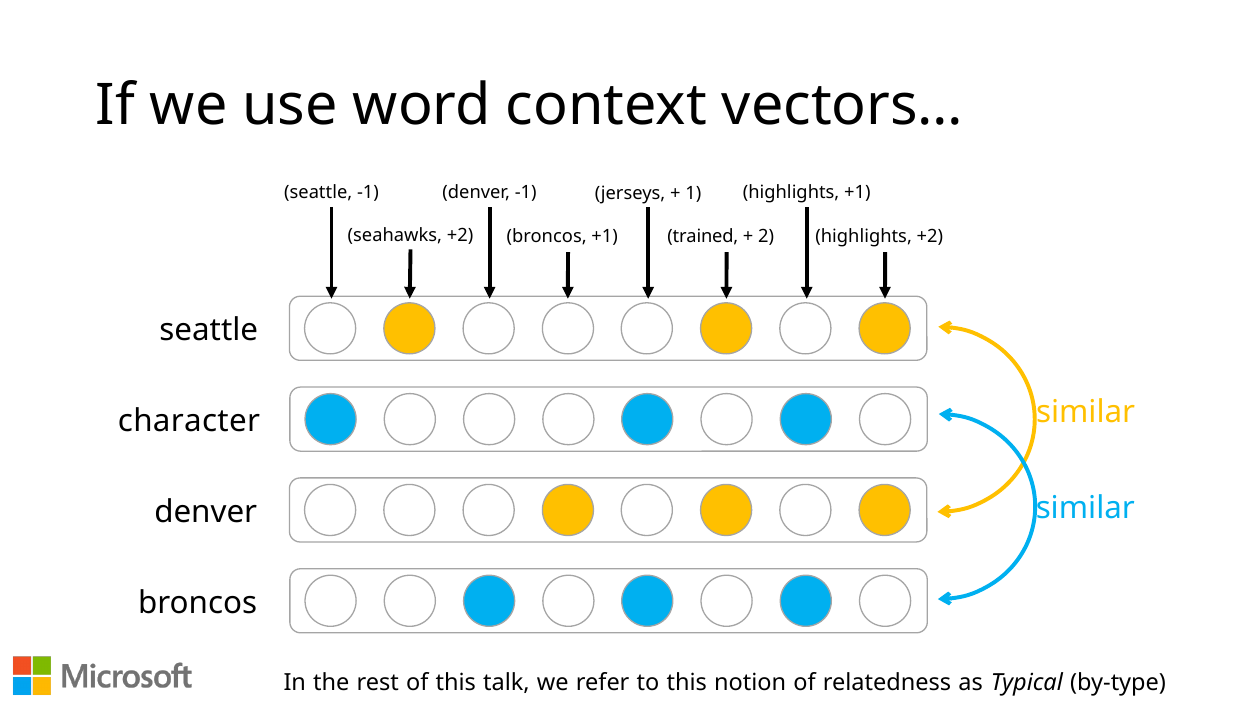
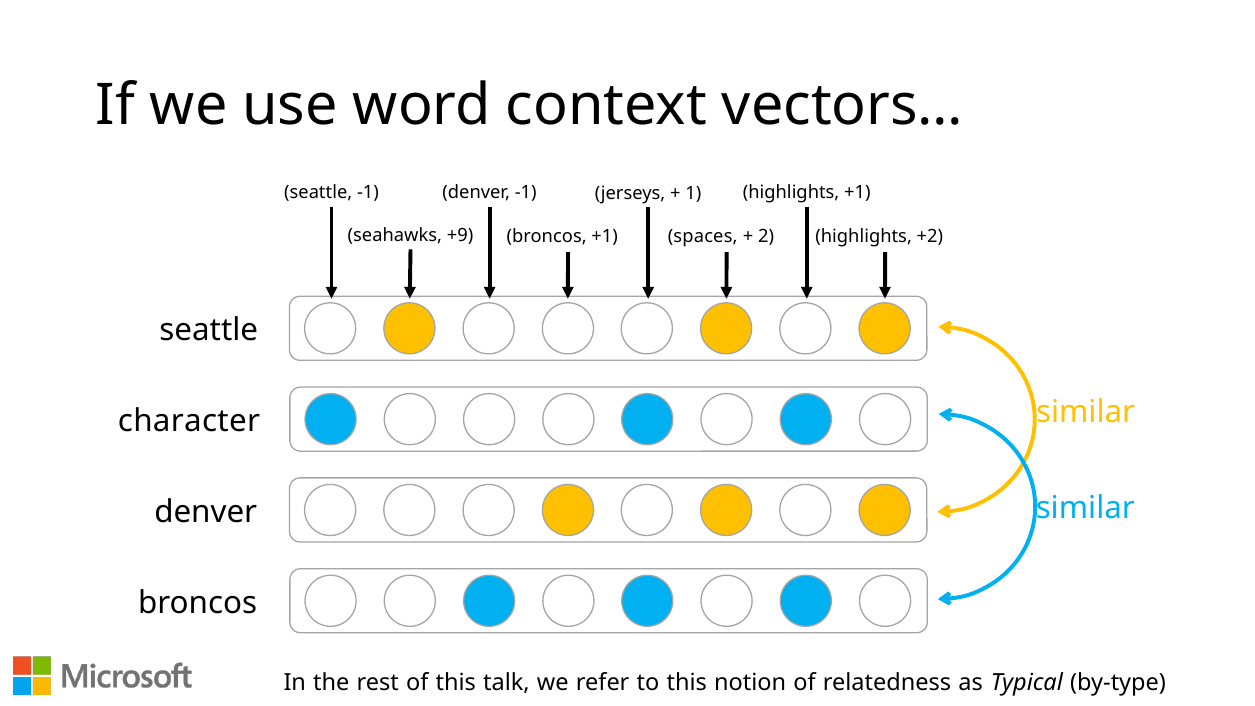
seahawks +2: +2 -> +9 (460, 235)
trained: trained -> spaces (703, 237)
